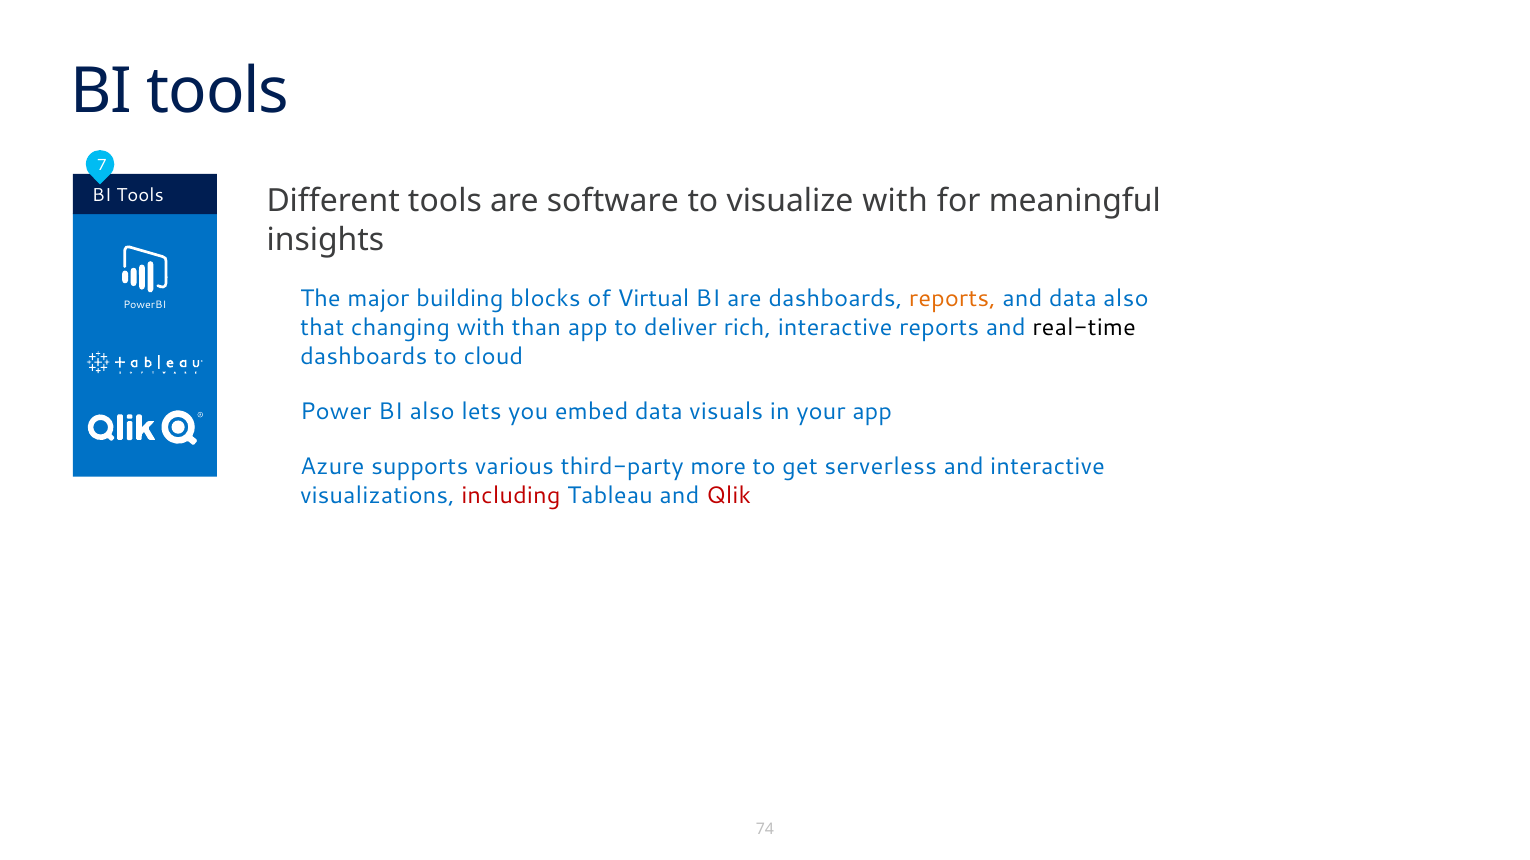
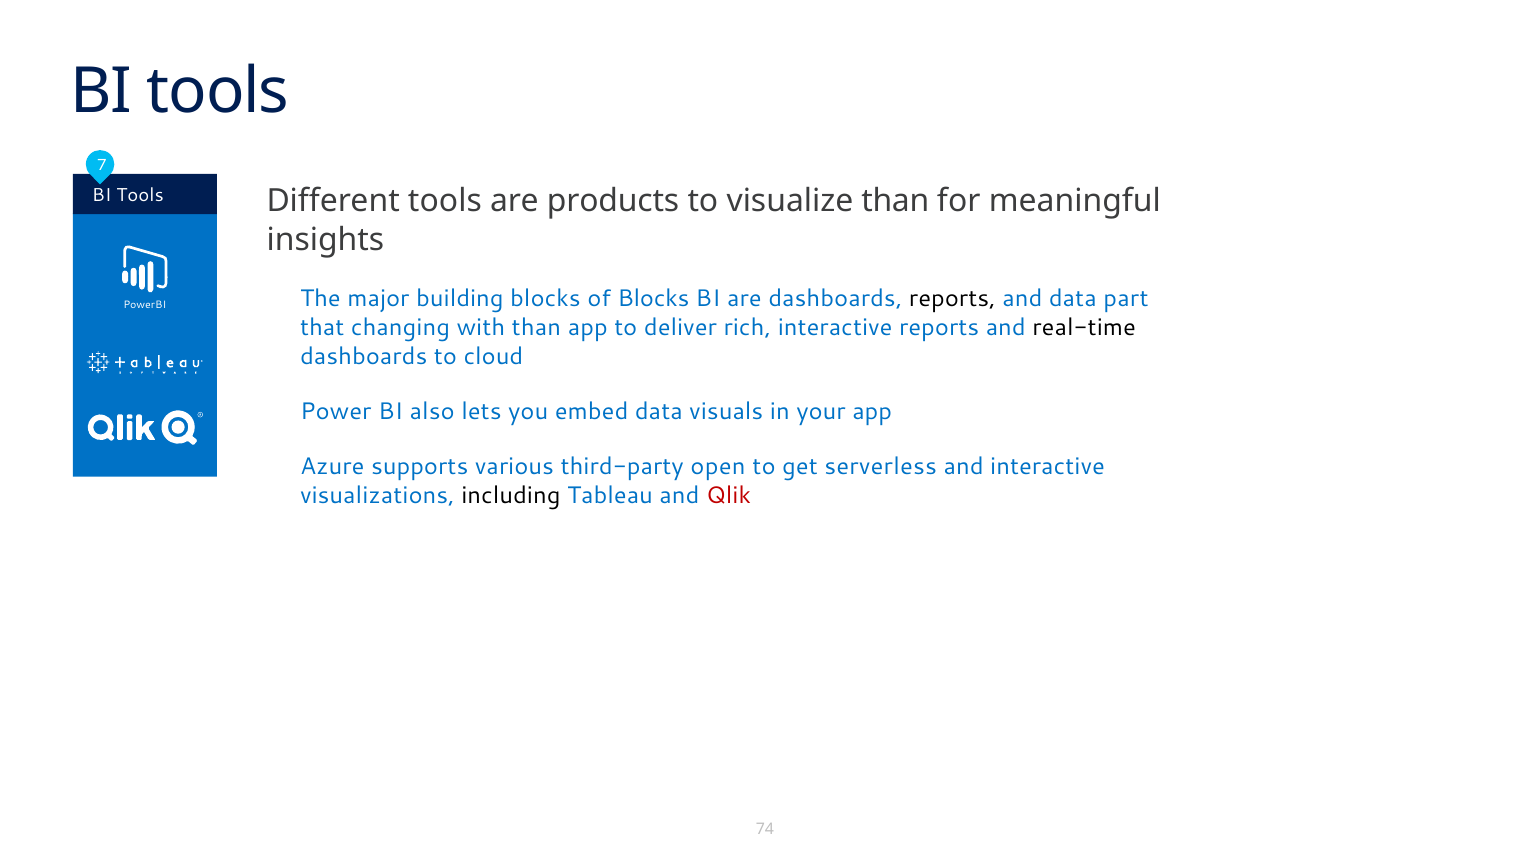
software: software -> products (613, 201)
visualize with: with -> than (895, 201)
of Virtual: Virtual -> Blocks (653, 299)
reports colour: orange -> black (952, 299)
data also: also -> part (1126, 299)
more: more -> open (718, 467)
including colour: red -> black (511, 496)
